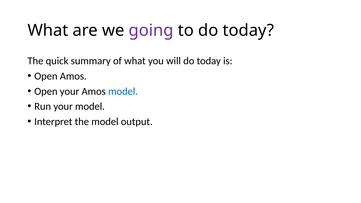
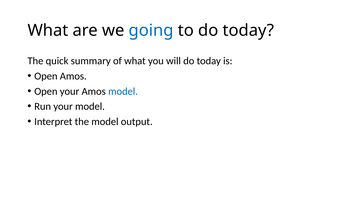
going colour: purple -> blue (151, 30)
